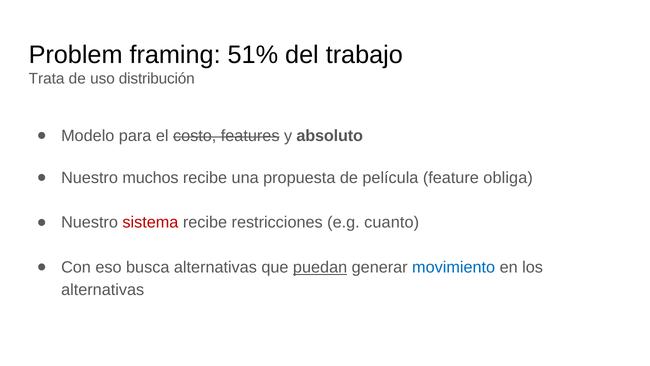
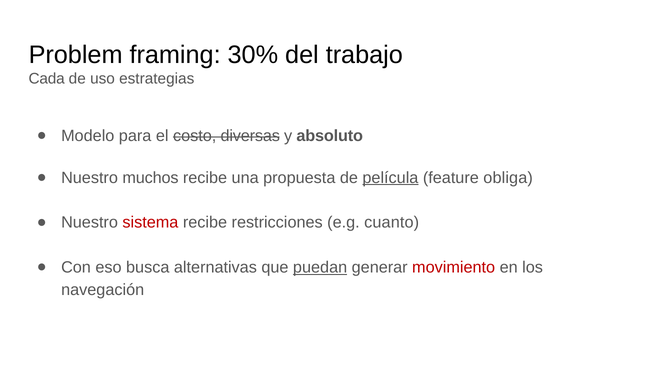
51%: 51% -> 30% (253, 55)
Trata: Trata -> Cada (47, 79)
distribución: distribución -> estrategias (157, 79)
features: features -> diversas (250, 136)
película underline: none -> present (390, 178)
movimiento colour: blue -> red (454, 267)
alternativas: alternativas -> navegación (103, 290)
